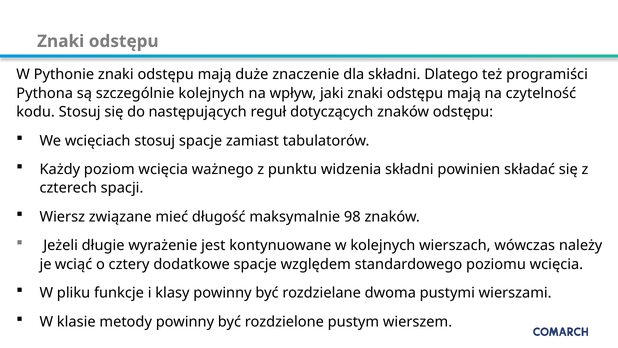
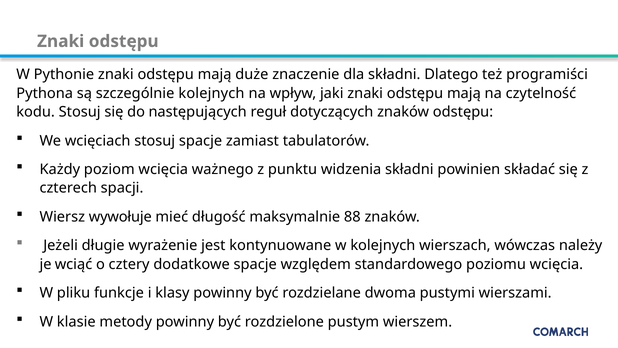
związane: związane -> wywołuje (120, 217)
98: 98 -> 88 (352, 217)
